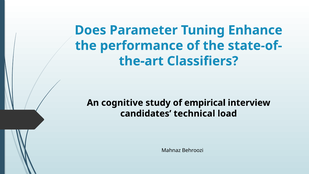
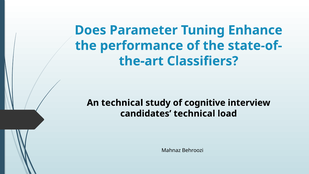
An cognitive: cognitive -> technical (122, 103)
empirical: empirical -> cognitive (205, 103)
